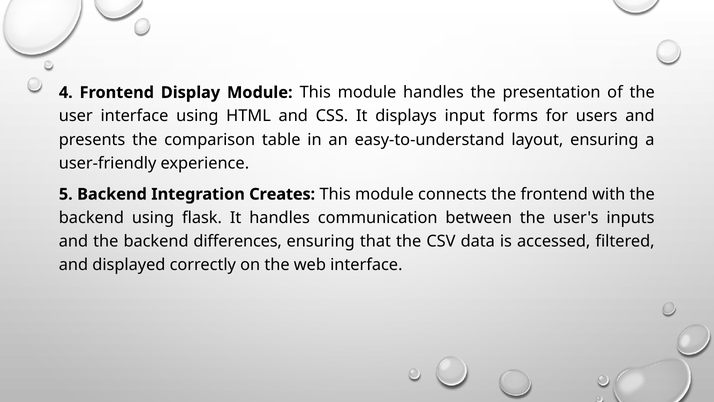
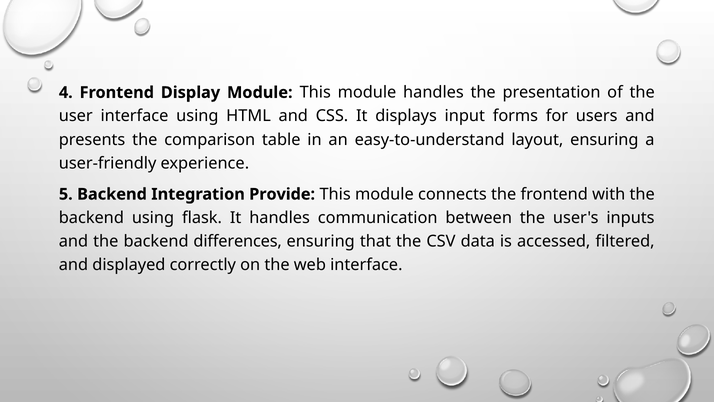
Creates: Creates -> Provide (282, 194)
